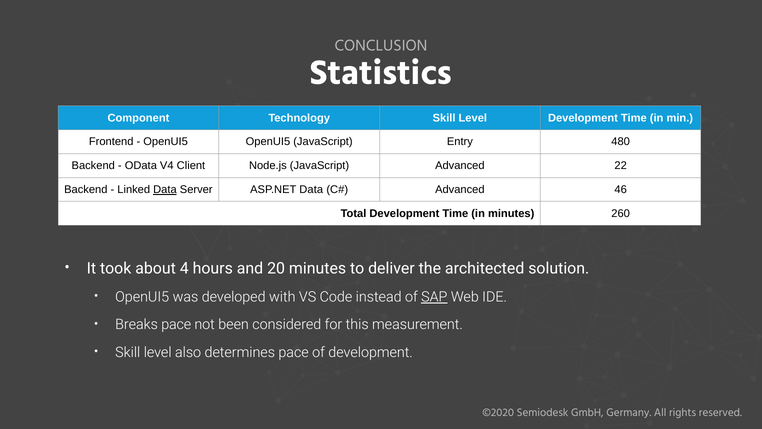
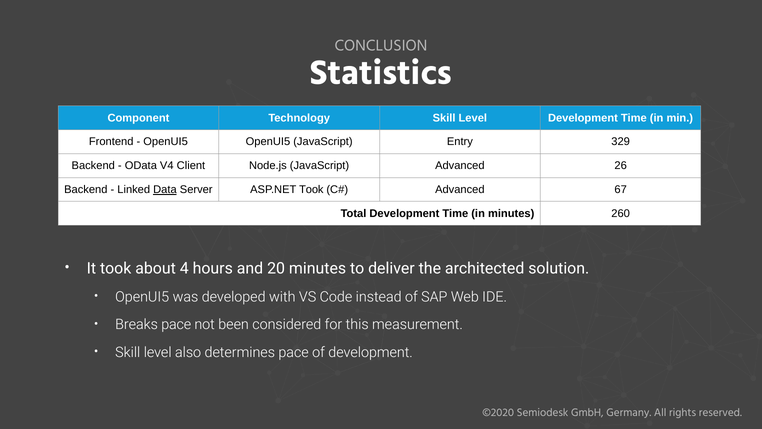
480: 480 -> 329 (621, 142)
22: 22 -> 26 (621, 166)
ASP.NET Data: Data -> Took (311, 189)
46: 46 -> 67 (621, 189)
SAP underline: present -> none (434, 297)
